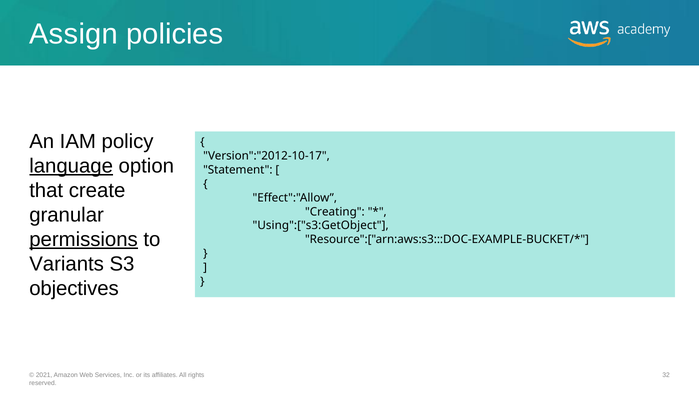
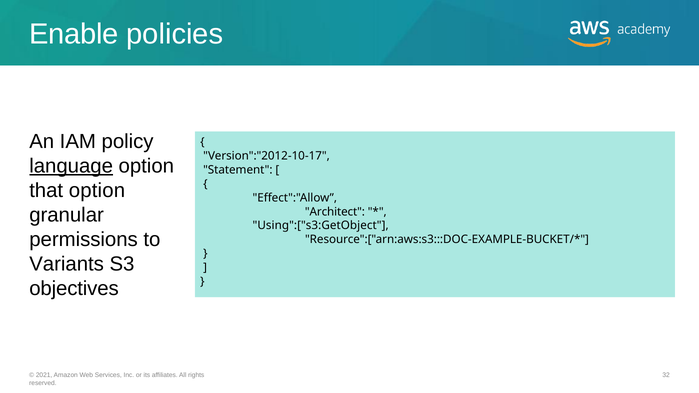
Assign: Assign -> Enable (74, 34)
that create: create -> option (97, 191)
Creating: Creating -> Architect (335, 212)
permissions underline: present -> none (84, 240)
